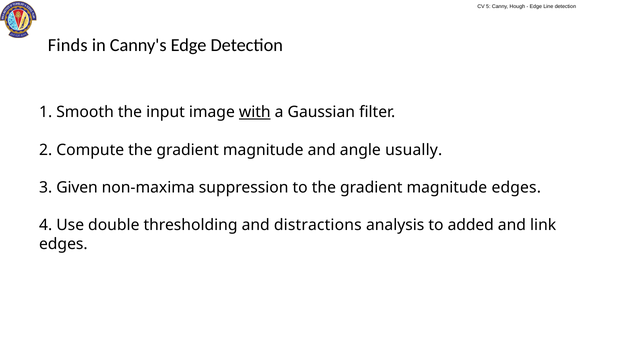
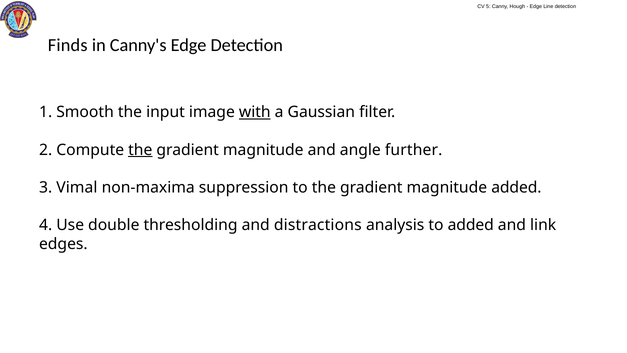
the underline: none -> present (140, 150)
usually: usually -> further (414, 150)
Given: Given -> Vimal (77, 187)
magnitude edges: edges -> added (516, 187)
